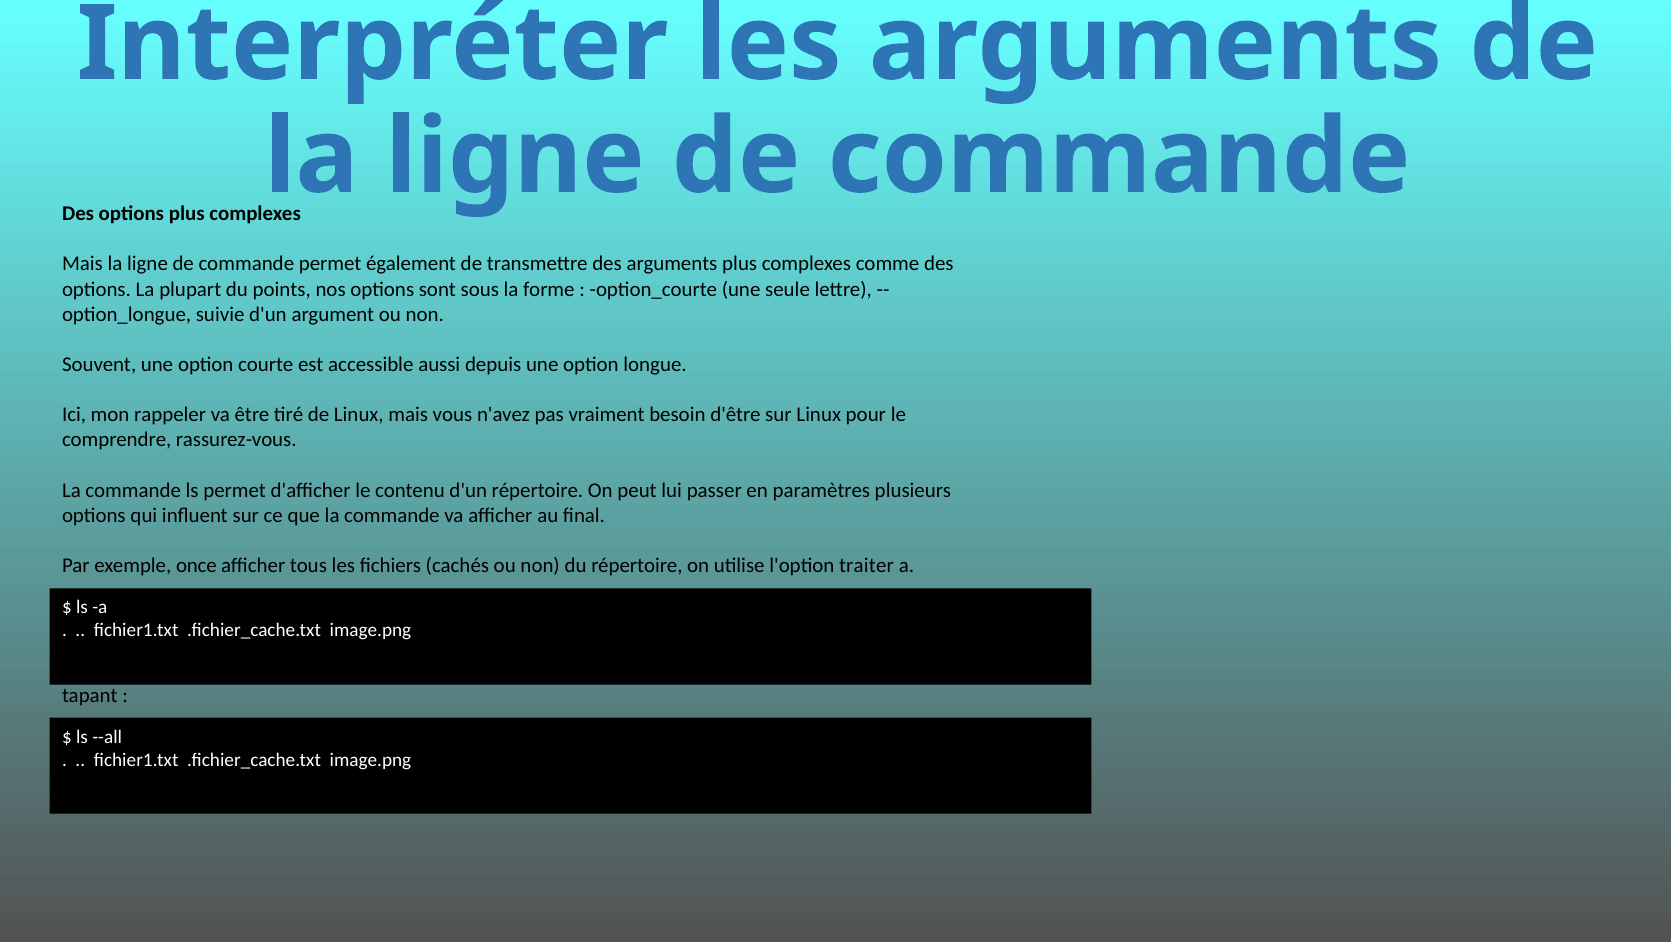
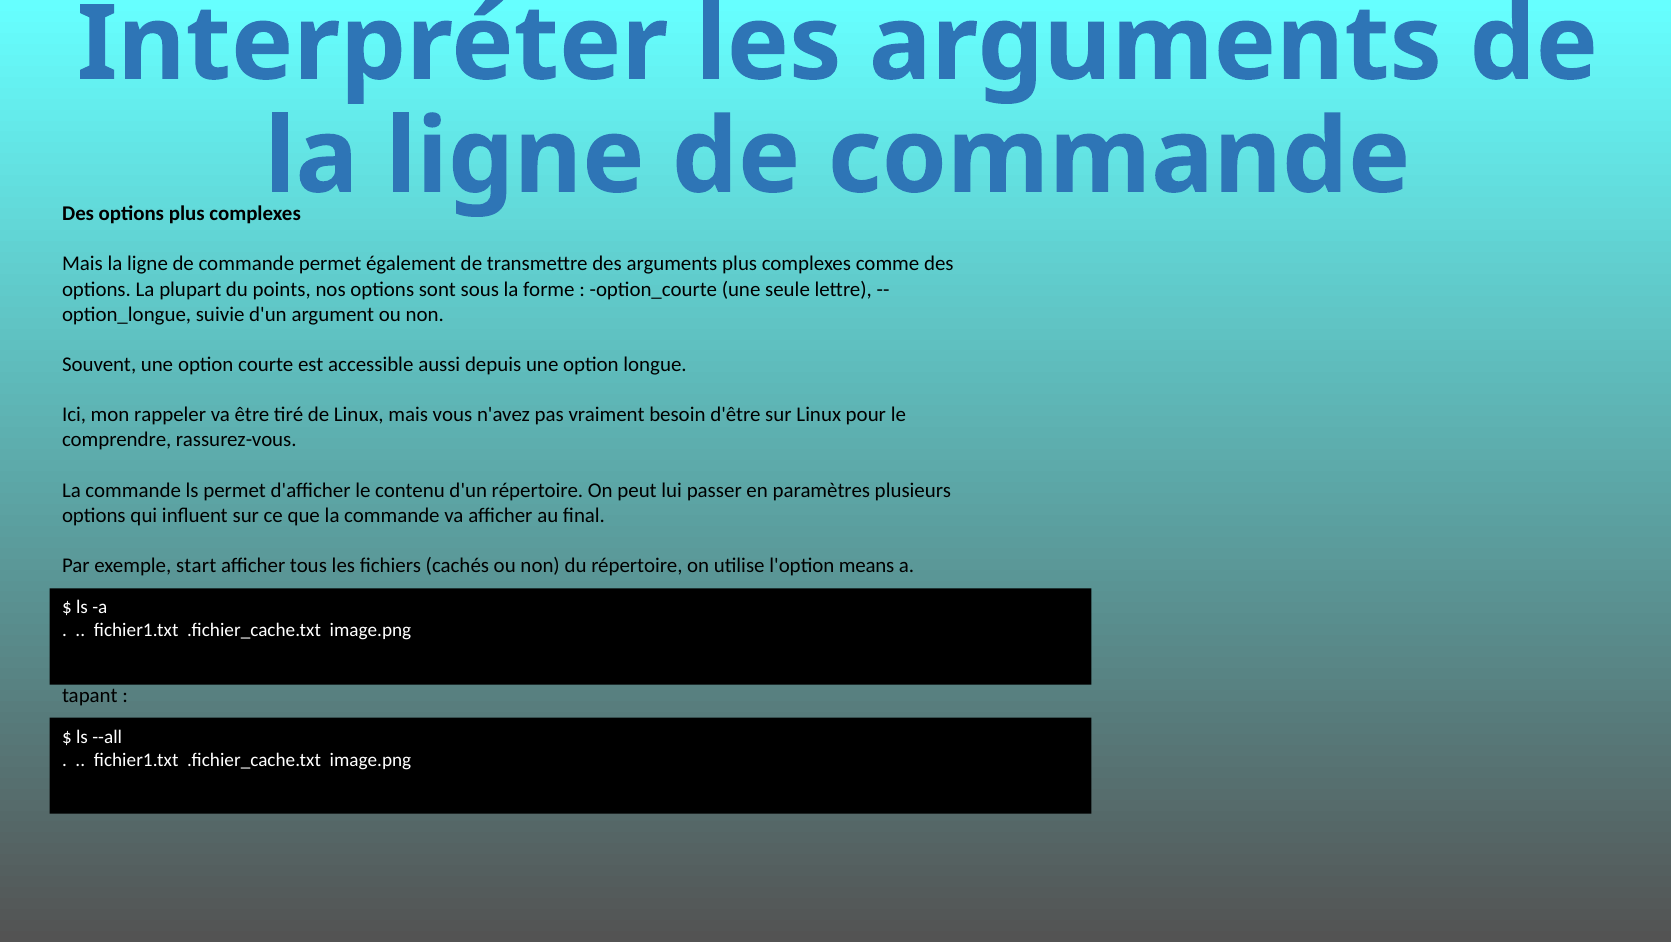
once: once -> start (196, 566)
traiter: traiter -> means (867, 566)
